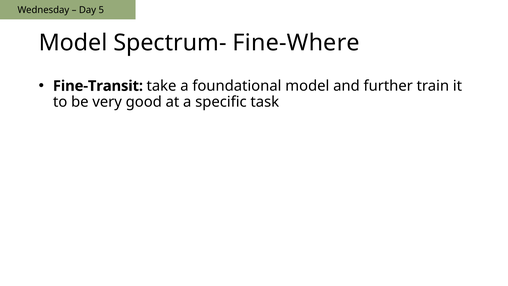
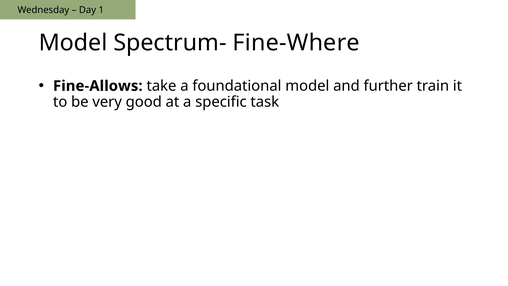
5: 5 -> 1 (101, 10)
Fine-Transit: Fine-Transit -> Fine-Allows (98, 86)
